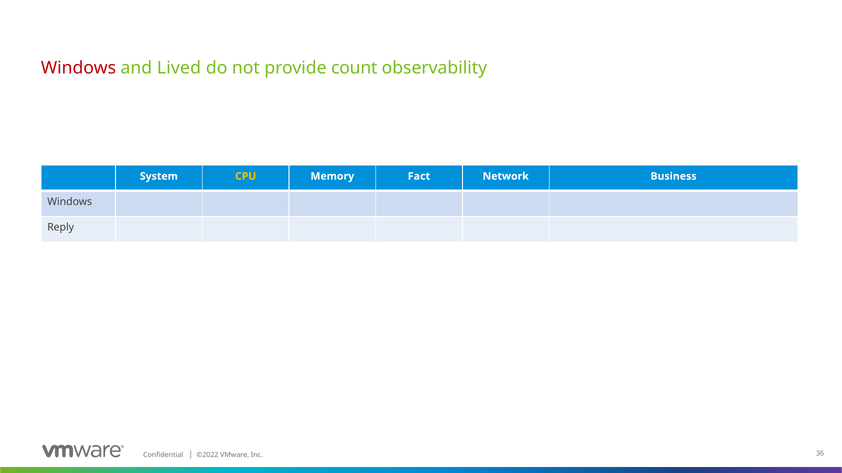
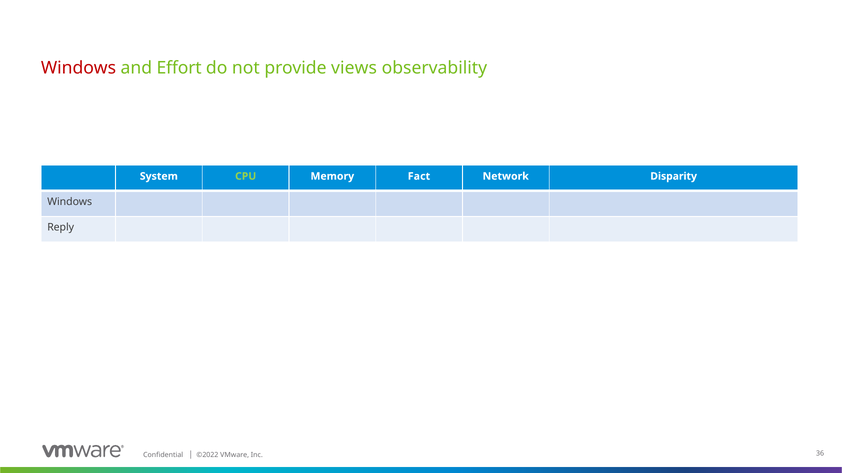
Lived: Lived -> Effort (179, 68)
count: count -> views (354, 68)
CPU colour: yellow -> light green (246, 176)
Business: Business -> Disparity (674, 176)
